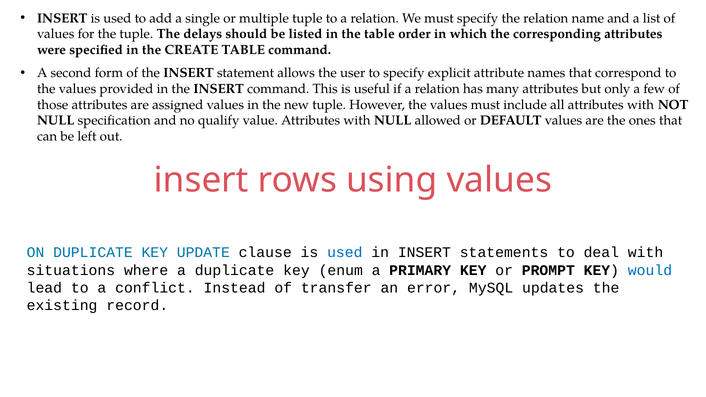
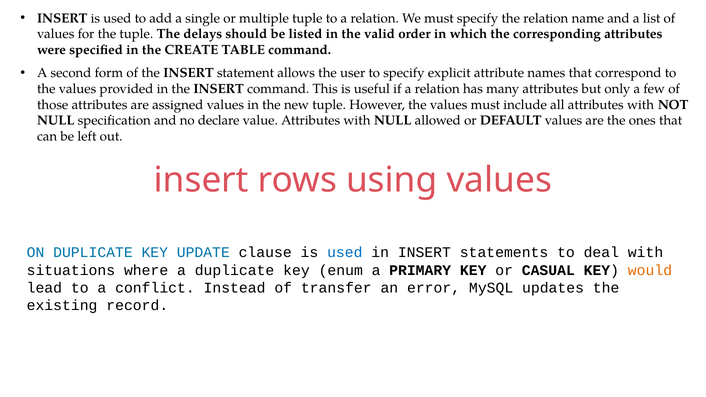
the table: table -> valid (380, 34)
qualify: qualify -> declare (219, 121)
PROMPT: PROMPT -> CASUAL (548, 270)
would colour: blue -> orange (650, 270)
